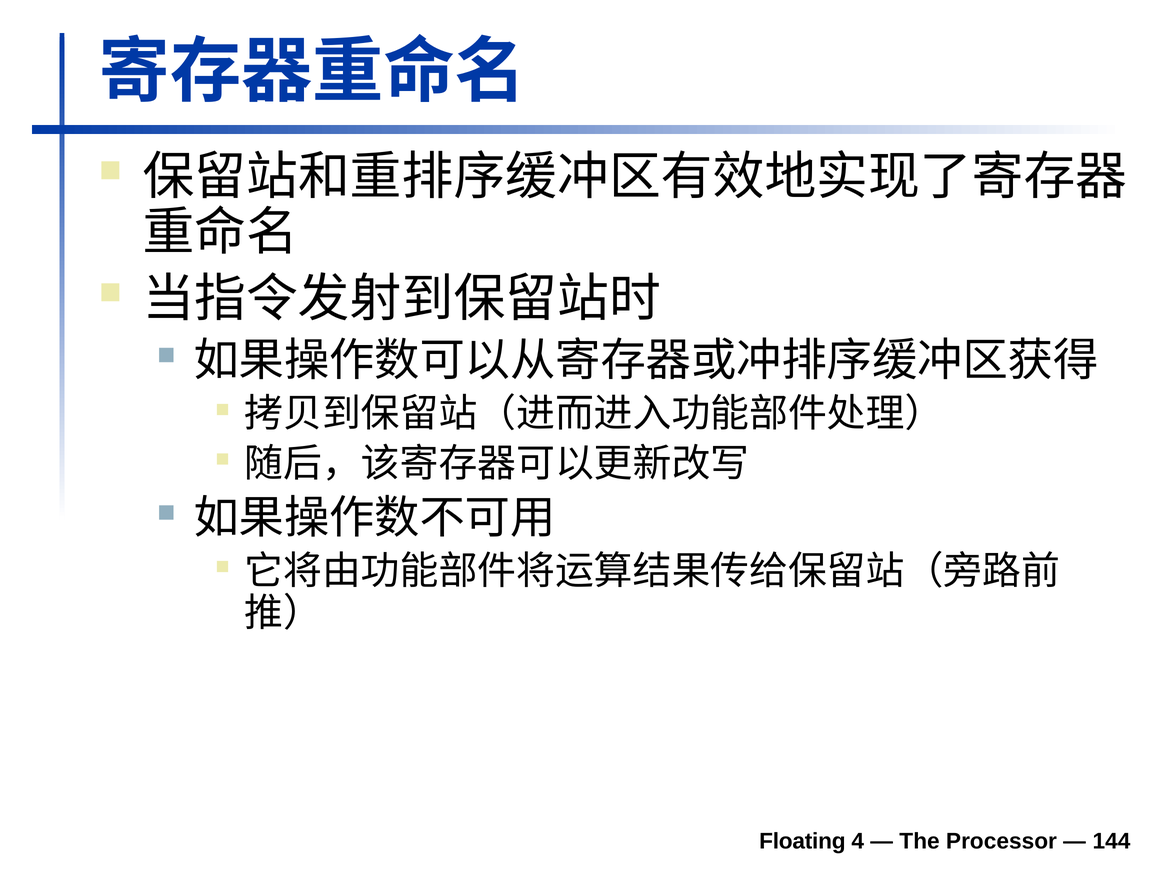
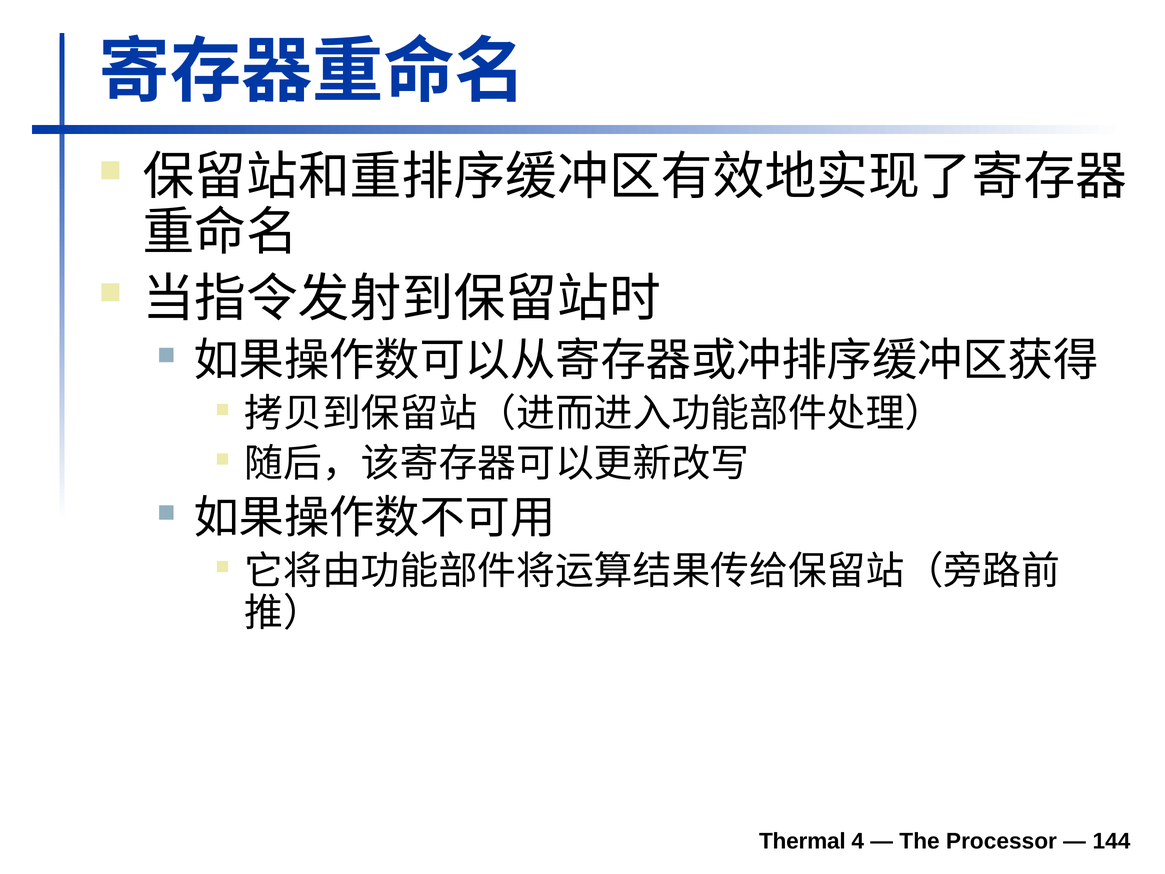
Floating: Floating -> Thermal (802, 841)
